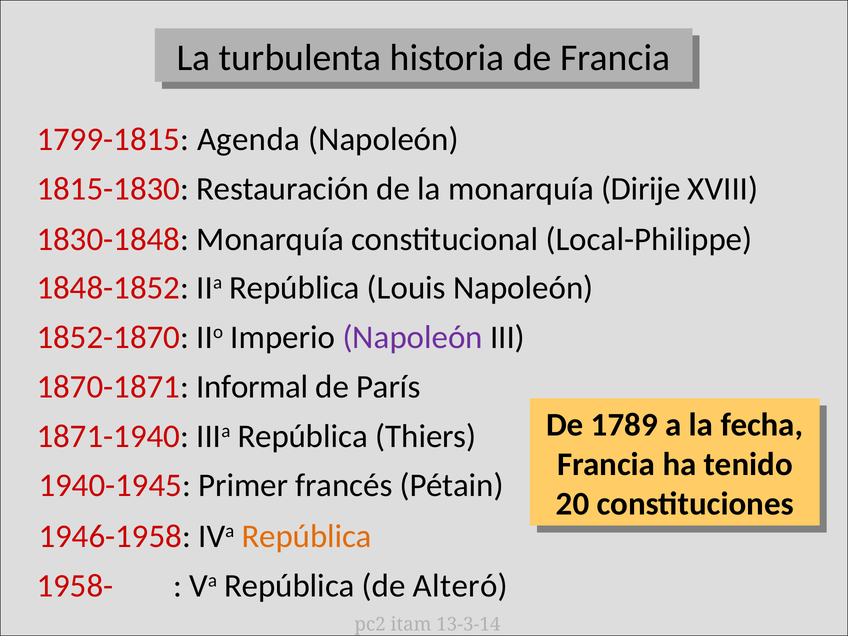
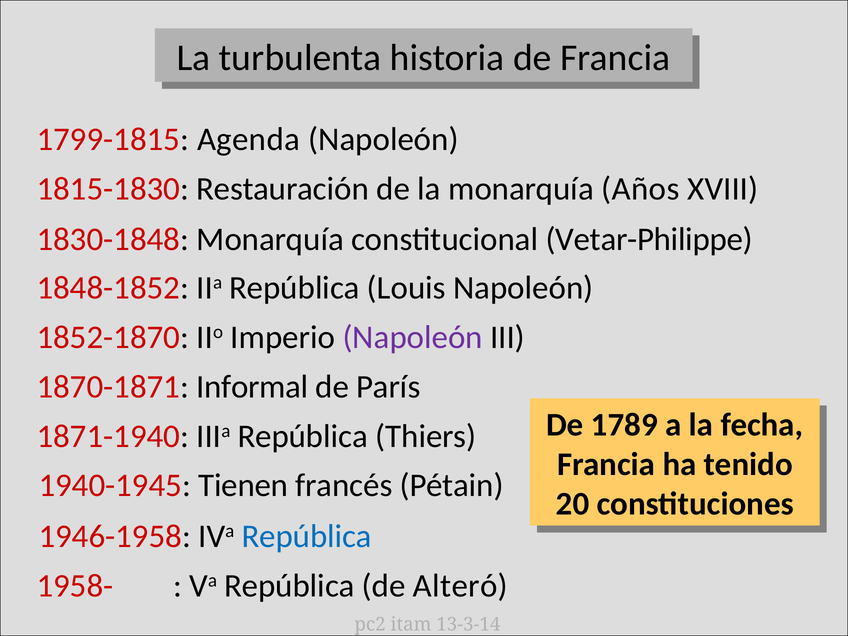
Dirije: Dirije -> Años (640, 189)
Local-Philippe: Local-Philippe -> Vetar-Philippe (649, 240)
Primer: Primer -> Tienen (243, 486)
República colour: orange -> blue (307, 536)
